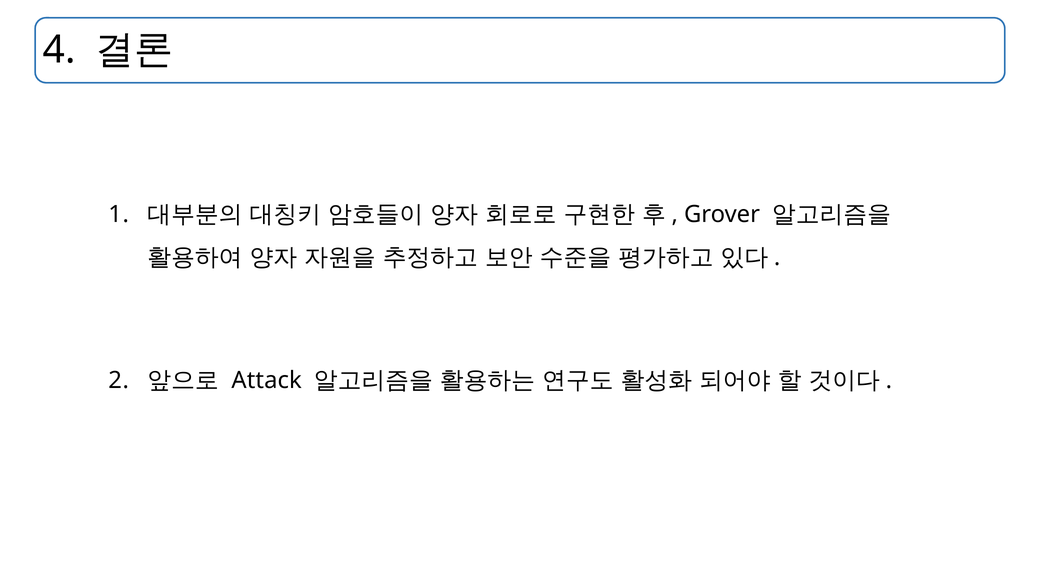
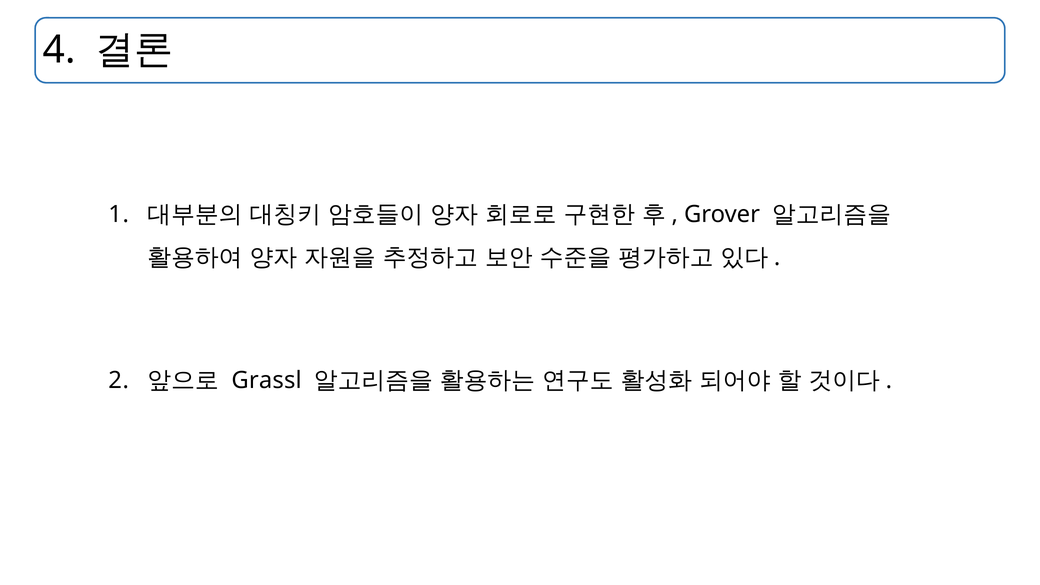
Attack: Attack -> Grassl (267, 381)
